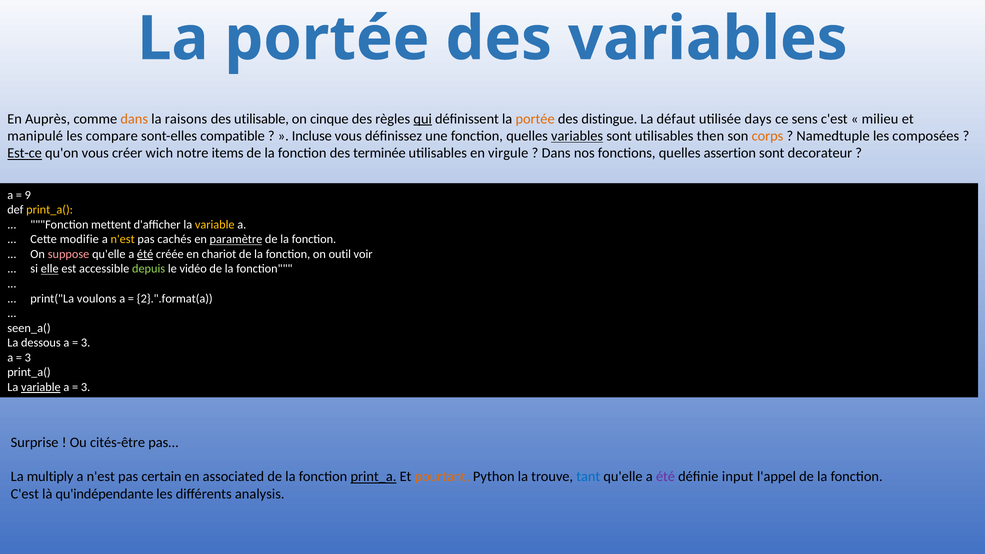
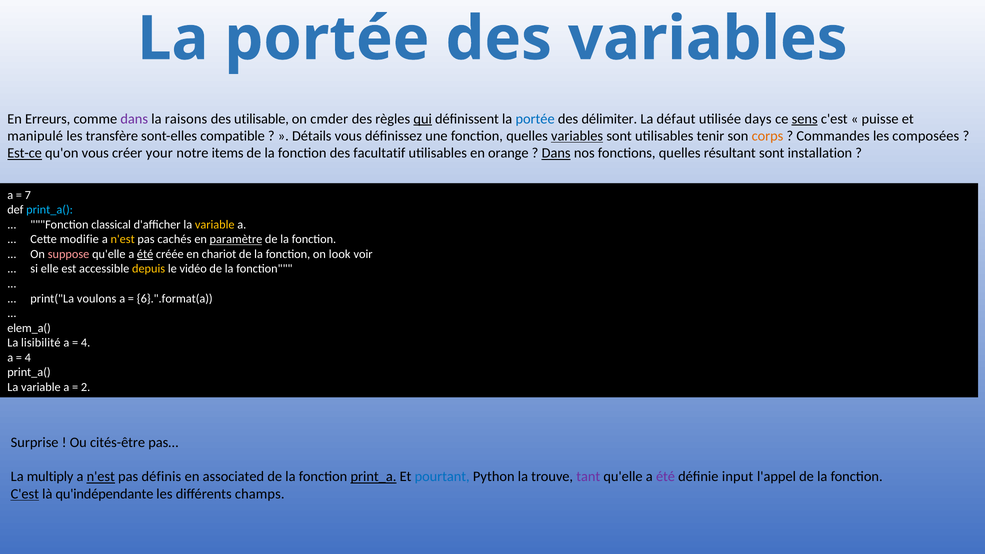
Auprès: Auprès -> Erreurs (48, 119)
dans colour: orange -> purple (134, 119)
cinque: cinque -> cmder (329, 119)
portée colour: orange -> blue (535, 119)
distingue: distingue -> délimiter (609, 119)
sens underline: none -> present (805, 119)
milieu: milieu -> puisse (880, 119)
compare: compare -> transfère (112, 136)
Incluse: Incluse -> Détails (312, 136)
then: then -> tenir (711, 136)
Namedtuple: Namedtuple -> Commandes (833, 136)
wich: wich -> your (159, 153)
terminée: terminée -> facultatif (379, 153)
virgule: virgule -> orange (508, 153)
Dans underline: none -> present (556, 153)
assertion: assertion -> résultant (730, 153)
decorateur: decorateur -> installation (820, 153)
9: 9 -> 7 (28, 195)
print_a( colour: yellow -> light blue (50, 210)
mettent: mettent -> classical (111, 225)
outil: outil -> look (340, 254)
elle underline: present -> none (50, 269)
depuis colour: light green -> yellow (149, 269)
2}.".format(a: 2}.".format(a -> 6}.".format(a (175, 299)
seen_a(: seen_a( -> elem_a( (29, 328)
dessous: dessous -> lisibilité (41, 343)
3: 3 -> 4 (86, 343)
3: 3 -> 4 (28, 358)
variable underline: present -> none (41, 387)
3: 3 -> 2 (86, 387)
n'est underline: none -> present (101, 477)
certain: certain -> définis (161, 477)
pourtant colour: orange -> blue (442, 477)
tant colour: blue -> purple (588, 477)
C'est underline: none -> present (25, 494)
analysis: analysis -> champs (260, 494)
